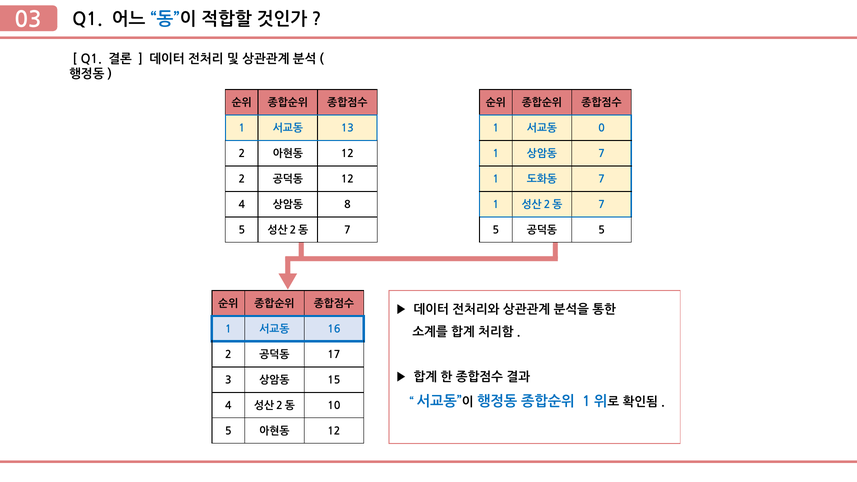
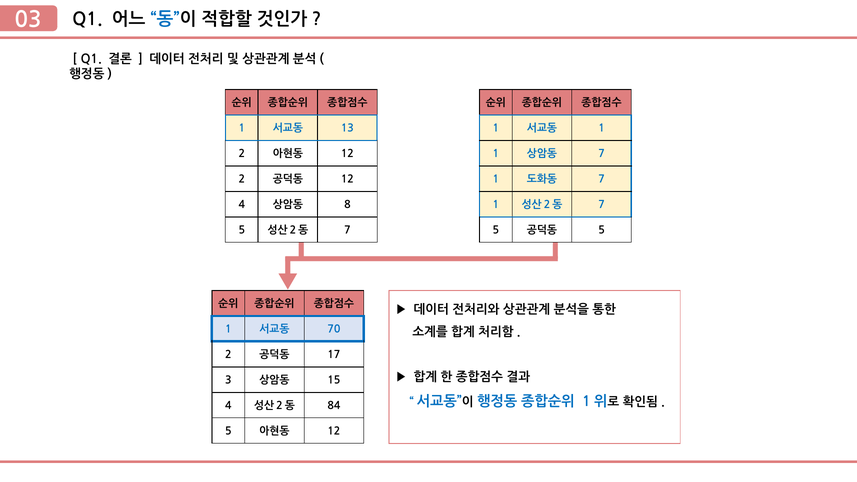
0: 0 -> 1 (602, 128)
16: 16 -> 70 (334, 329)
10: 10 -> 84 (334, 406)
